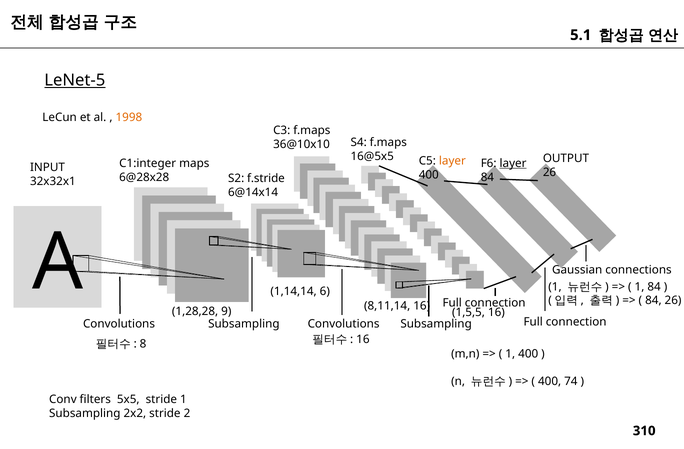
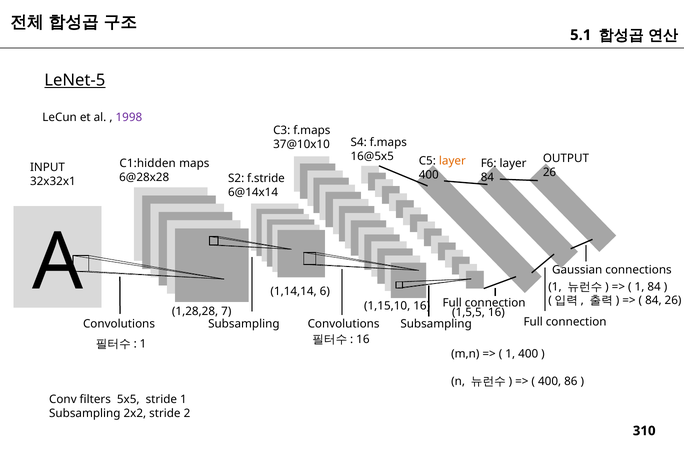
1998 colour: orange -> purple (129, 117)
36@10x10: 36@10x10 -> 37@10x10 (301, 144)
C1:integer: C1:integer -> C1:hidden (148, 163)
layer underline: present -> none (513, 163)
8,11,14: 8,11,14 -> 1,15,10 (387, 306)
9: 9 -> 7 (226, 312)
8: 8 -> 1 (143, 344)
74: 74 -> 86 (571, 382)
